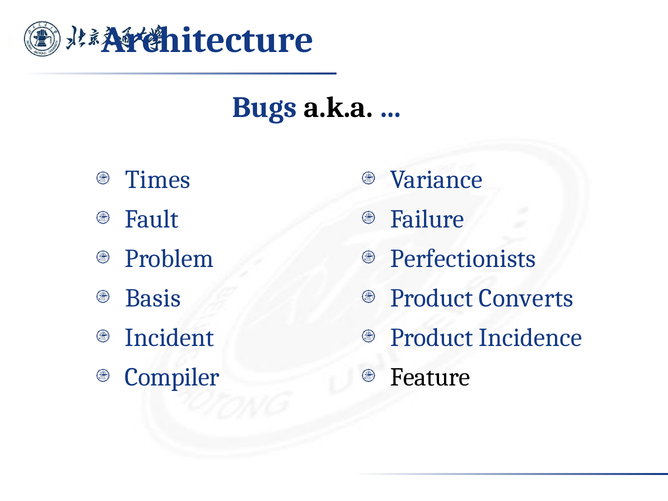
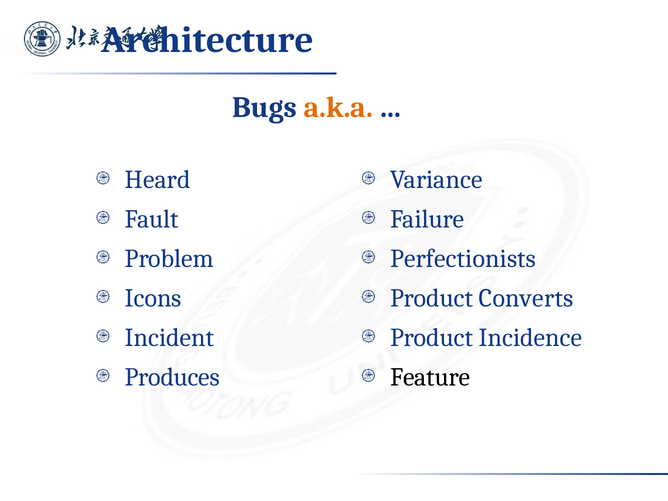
a.k.a colour: black -> orange (338, 107)
Times: Times -> Heard (158, 180)
Basis: Basis -> Icons (153, 298)
Compiler: Compiler -> Produces (172, 377)
